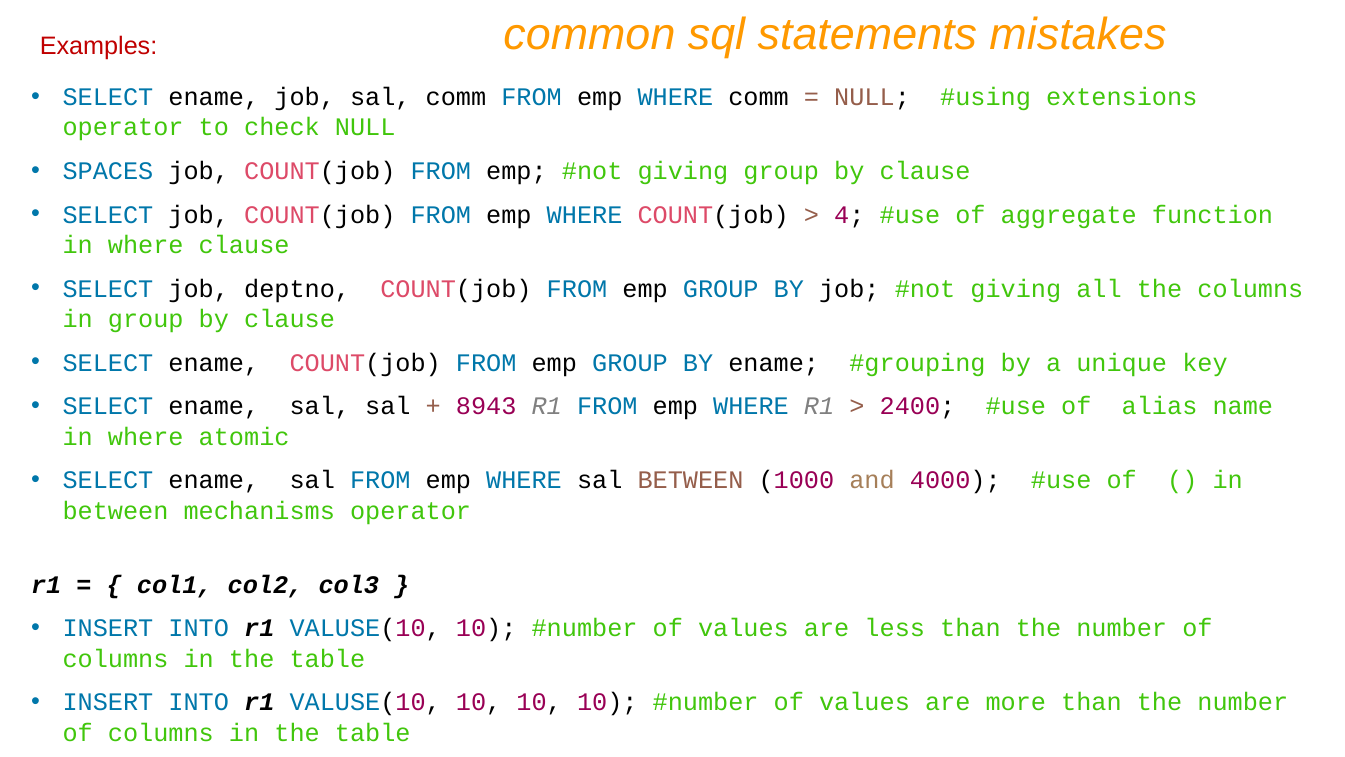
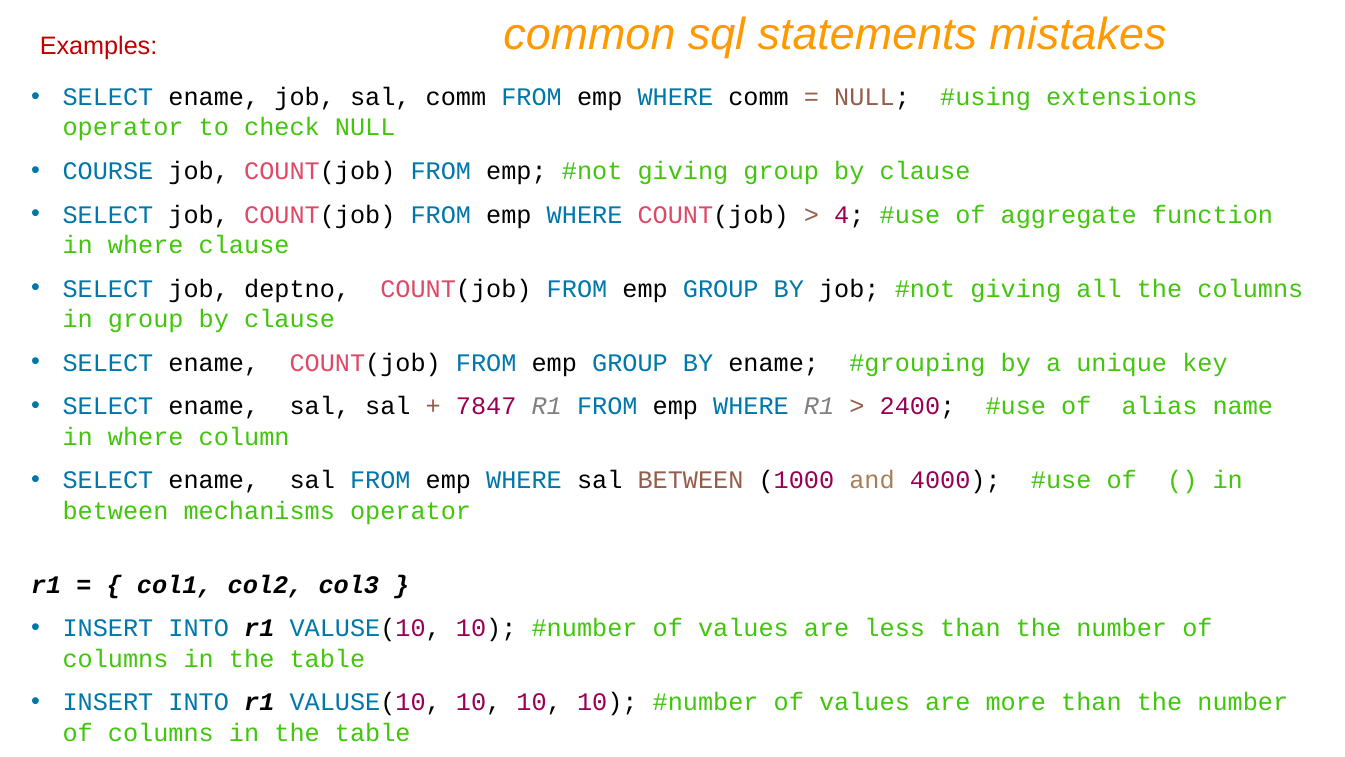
SPACES: SPACES -> COURSE (108, 171)
8943: 8943 -> 7847 (486, 406)
atomic: atomic -> column (244, 437)
